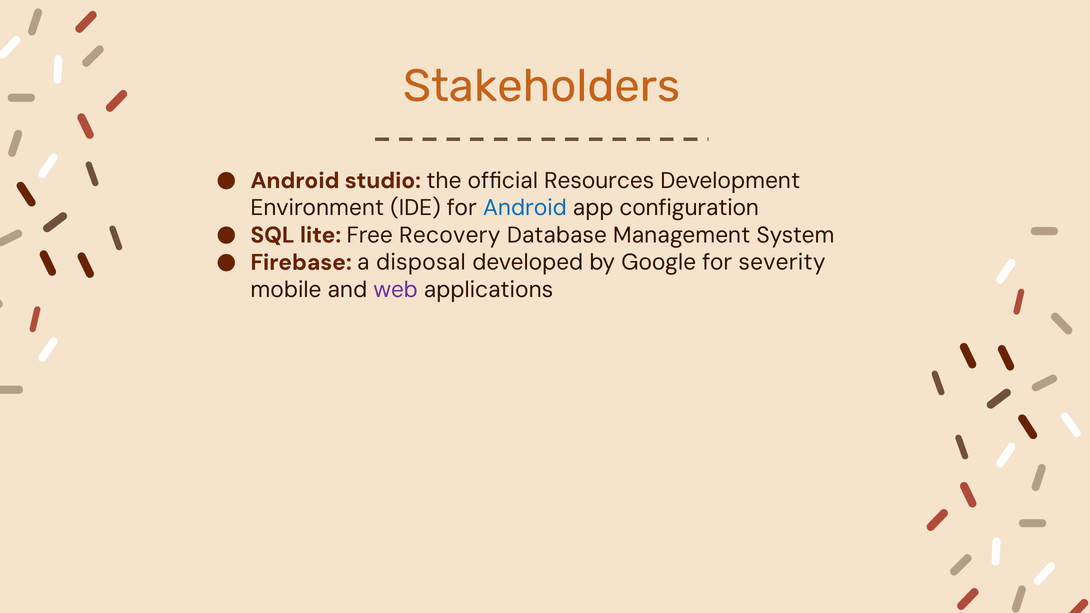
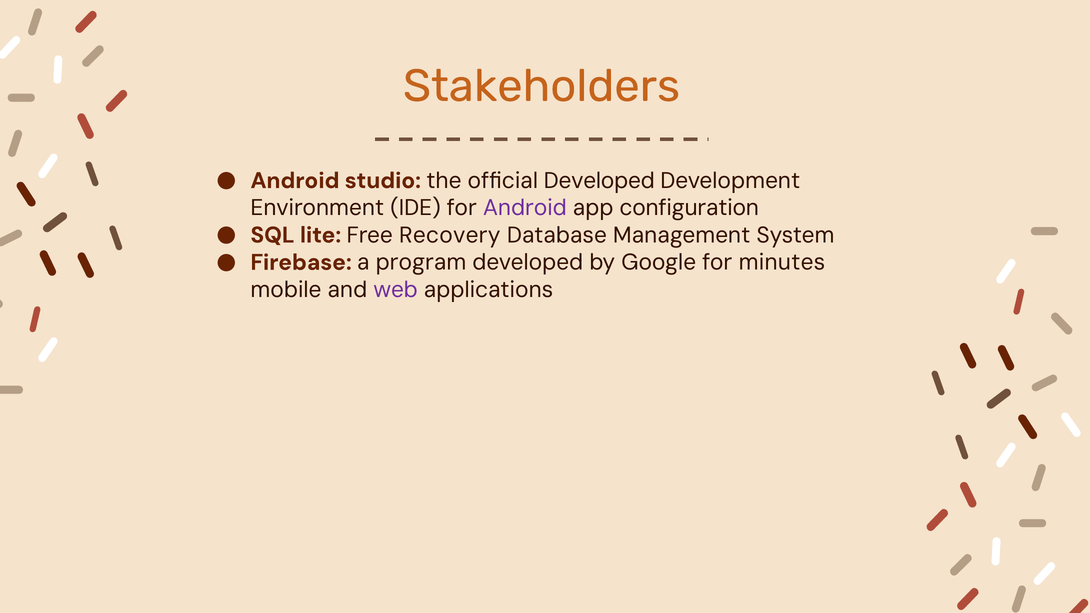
official Resources: Resources -> Developed (599, 181)
Android colour: blue -> purple (525, 208)
disposal: disposal -> program (421, 262)
severity: severity -> minutes (782, 262)
